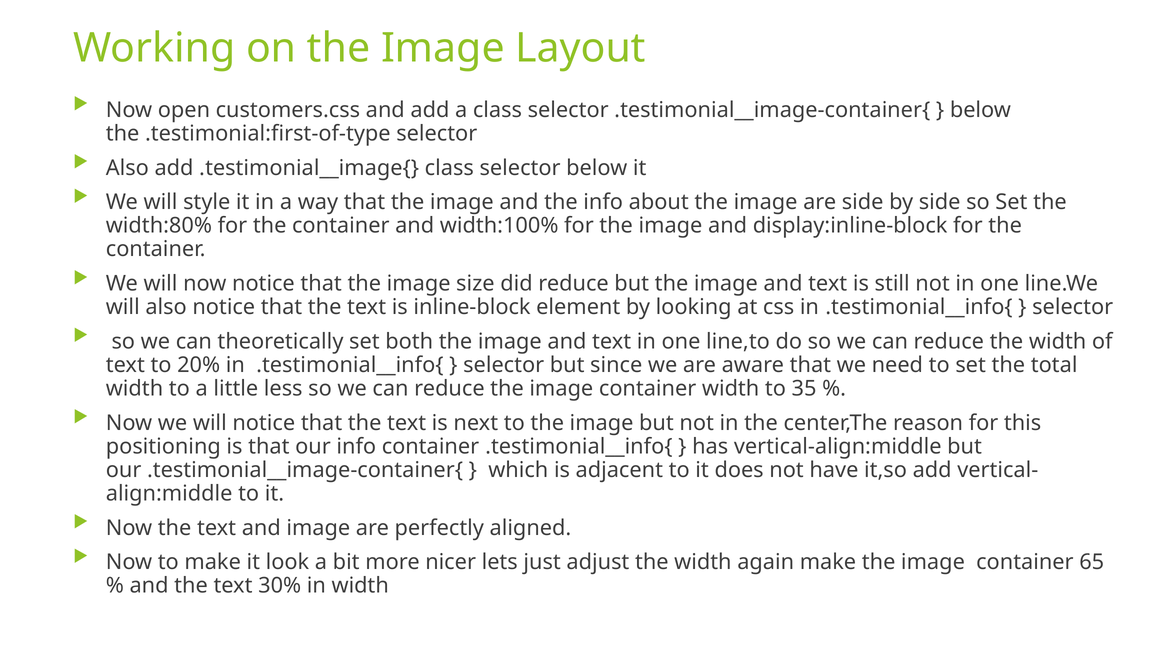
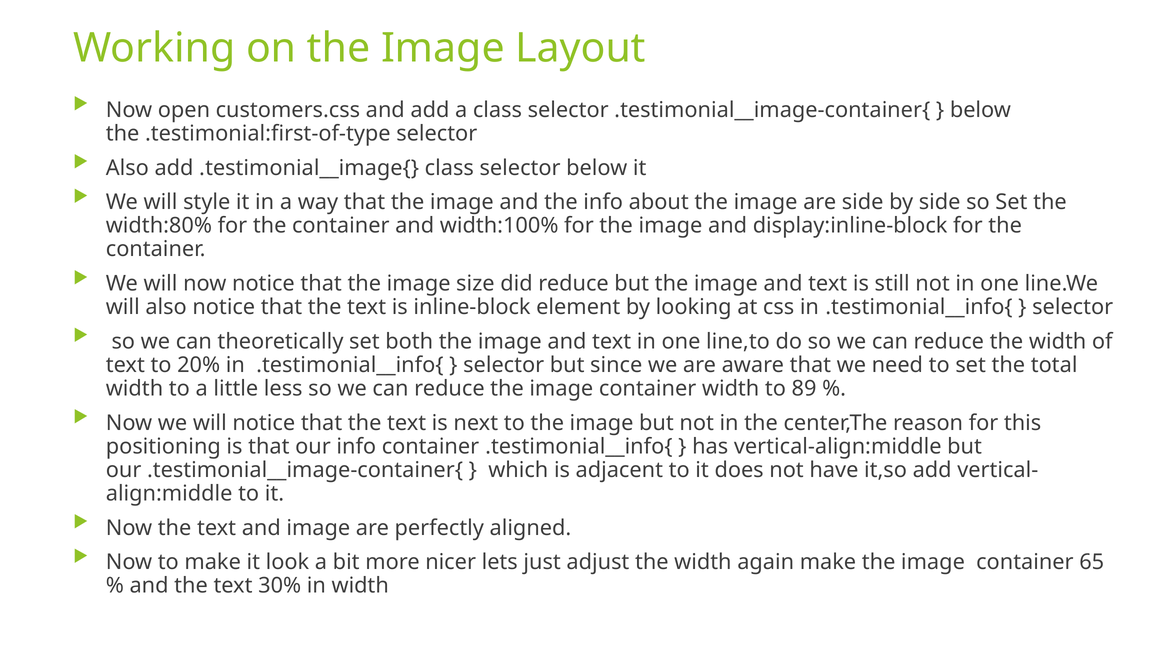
35: 35 -> 89 (804, 389)
